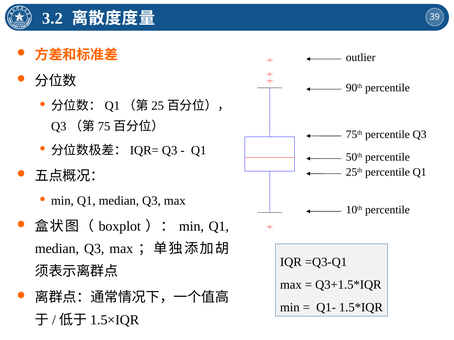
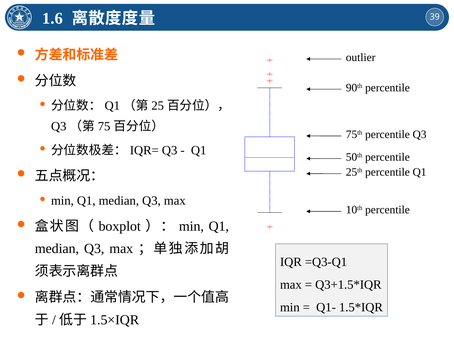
3.2: 3.2 -> 1.6 (52, 19)
